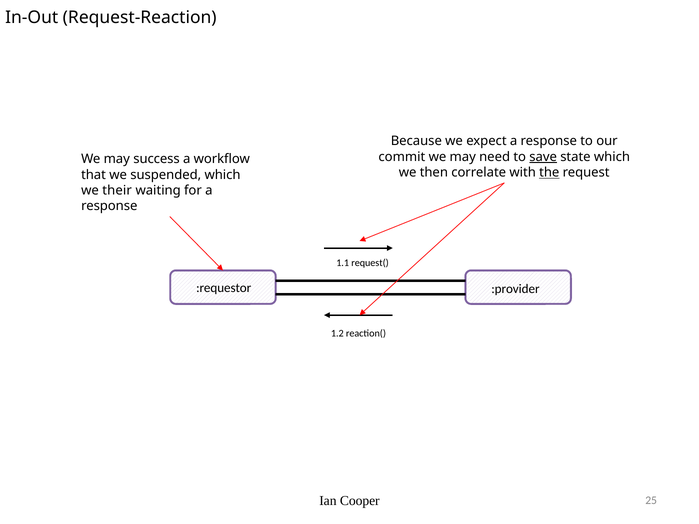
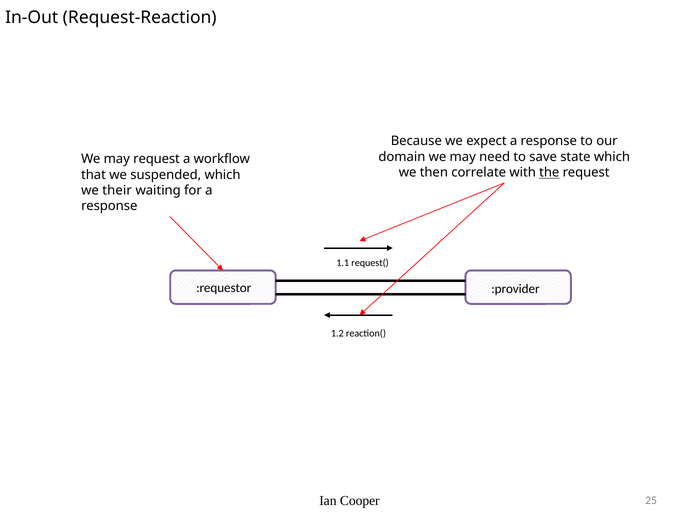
commit: commit -> domain (402, 157)
save underline: present -> none (543, 157)
may success: success -> request (157, 159)
